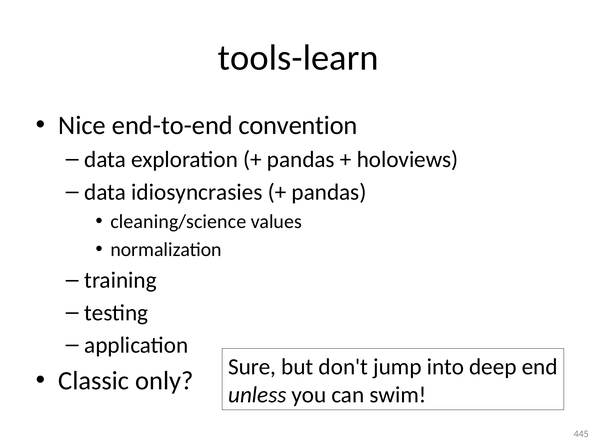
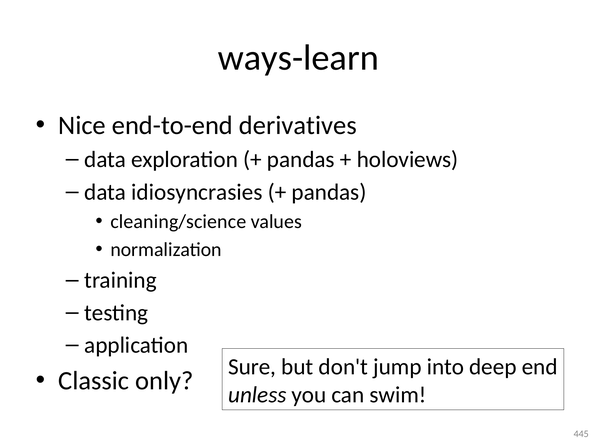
tools-learn: tools-learn -> ways-learn (298, 58)
convention: convention -> derivatives (298, 125)
